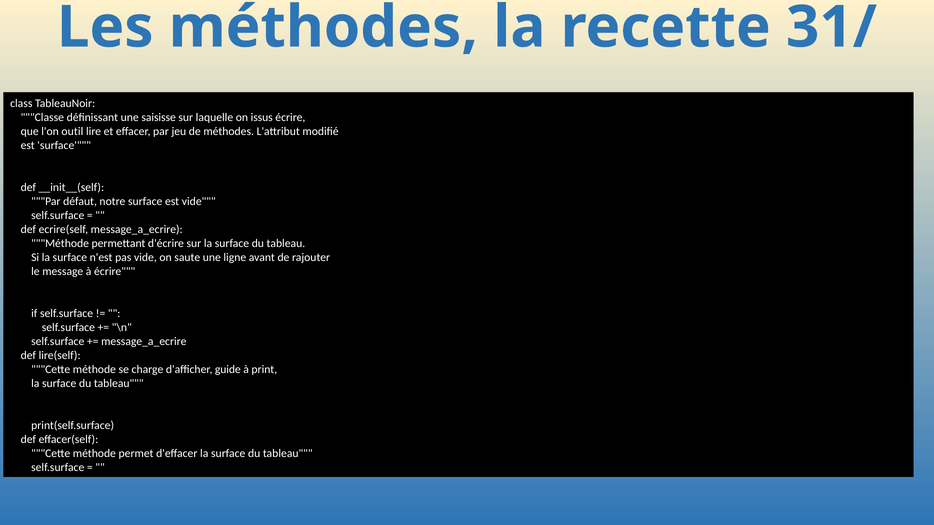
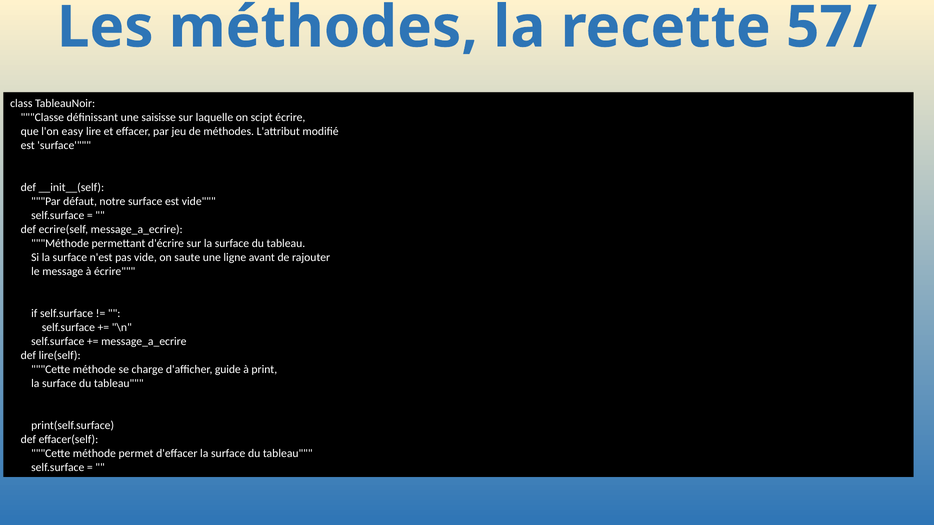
31/: 31/ -> 57/ (831, 27)
issus: issus -> scipt (262, 117)
outil: outil -> easy (72, 131)
